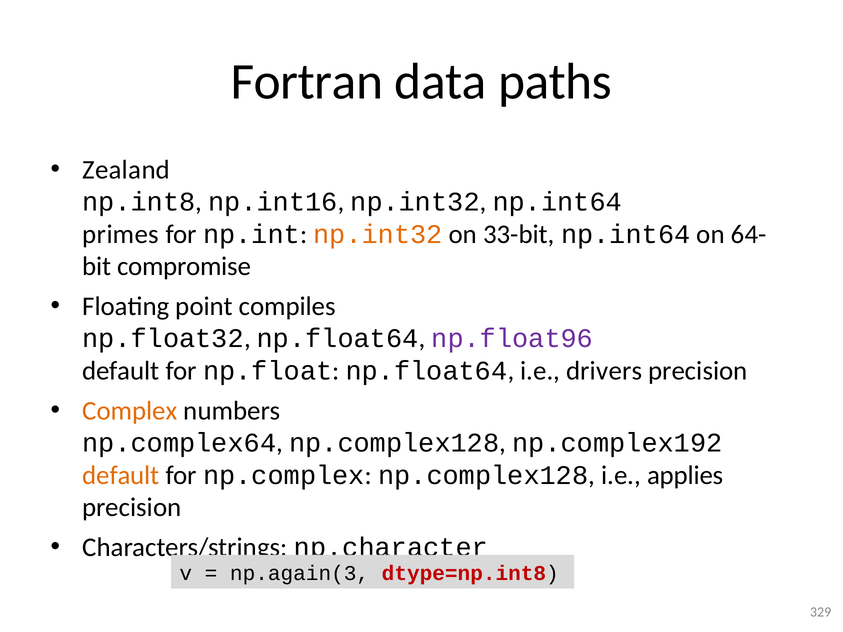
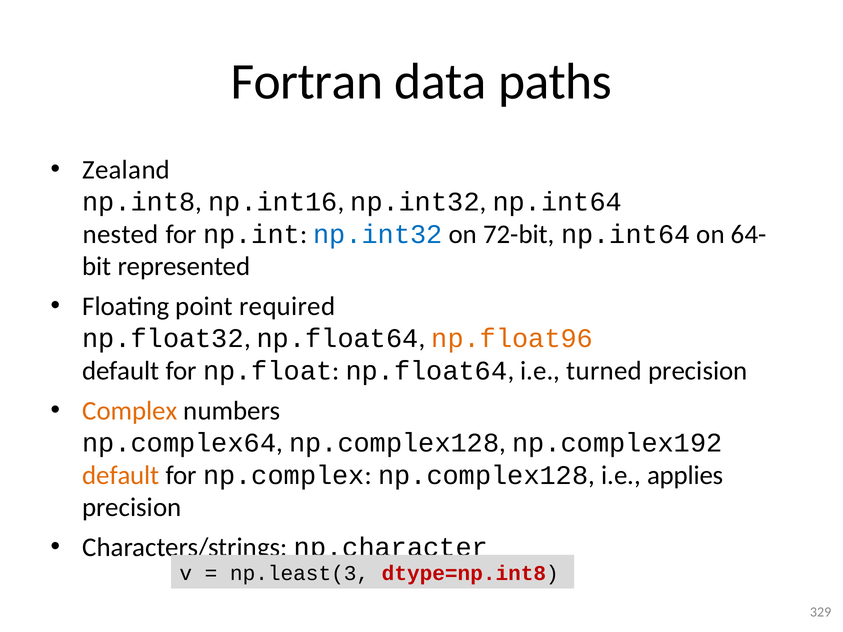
primes: primes -> nested (121, 234)
np.int32 colour: orange -> blue (378, 234)
33-bit: 33-bit -> 72-bit (519, 234)
compromise: compromise -> represented (184, 267)
compiles: compiles -> required (287, 306)
np.float96 colour: purple -> orange (512, 339)
drivers: drivers -> turned (604, 371)
np.again(3: np.again(3 -> np.least(3 (300, 573)
